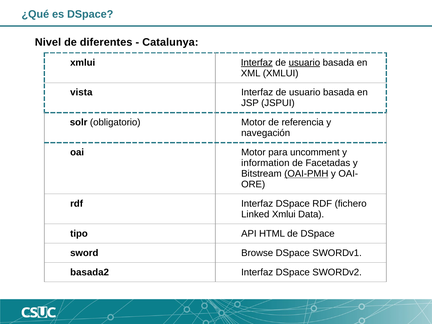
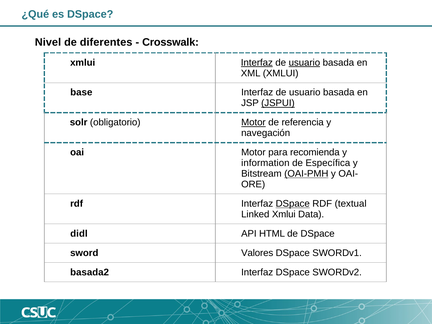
Catalunya: Catalunya -> Crosswalk (170, 42)
vista: vista -> base (81, 92)
JSPUI underline: none -> present (278, 103)
Motor underline: none -> present (253, 122)
uncomment: uncomment -> recomienda (315, 152)
Facetadas: Facetadas -> Específica (328, 163)
DSpace underline: none -> present (293, 204)
fichero: fichero -> textual (351, 204)
tipo: tipo -> didl (79, 234)
Browse: Browse -> Valores (257, 253)
